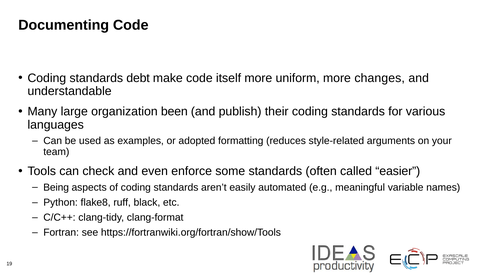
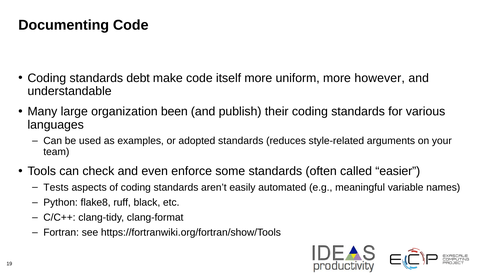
changes: changes -> however (380, 78)
adopted formatting: formatting -> standards (241, 141)
Being: Being -> Tests (56, 187)
